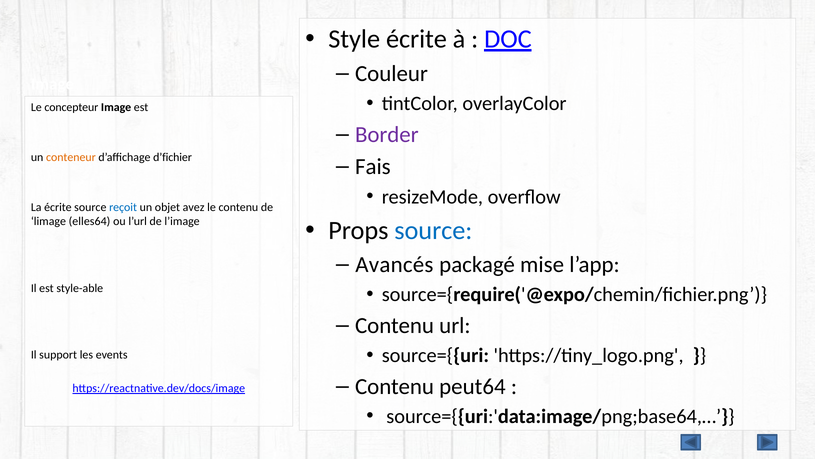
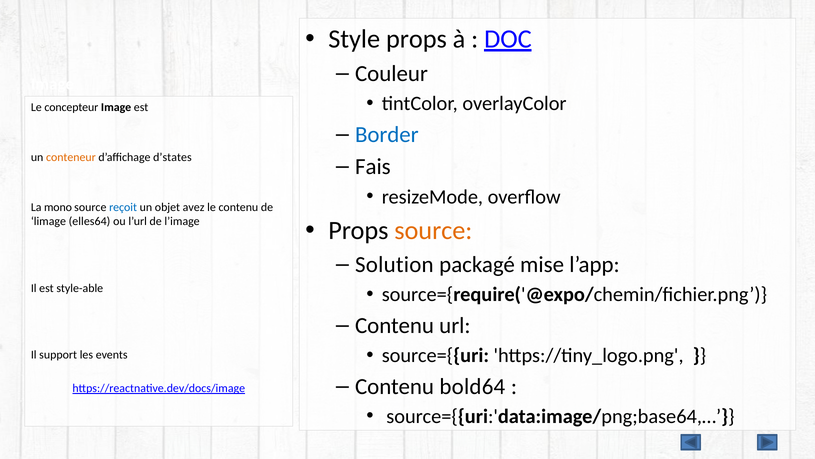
Style écrite: écrite -> props (416, 39)
Border colour: purple -> blue (387, 134)
d’fichier: d’fichier -> d’states (172, 157)
La écrite: écrite -> mono (58, 207)
source colour: blue -> orange (433, 230)
Avancés: Avancés -> Solution (394, 264)
peut64: peut64 -> bold64 (472, 386)
